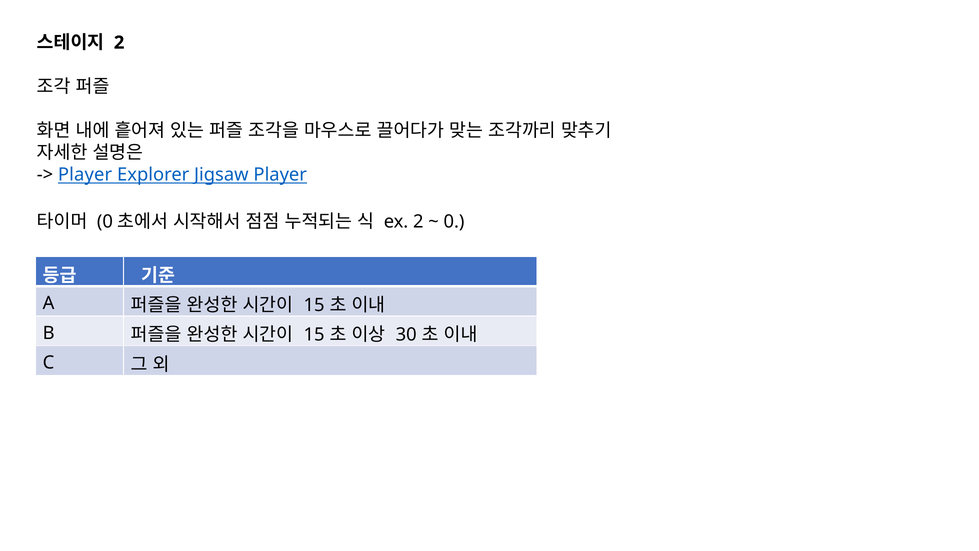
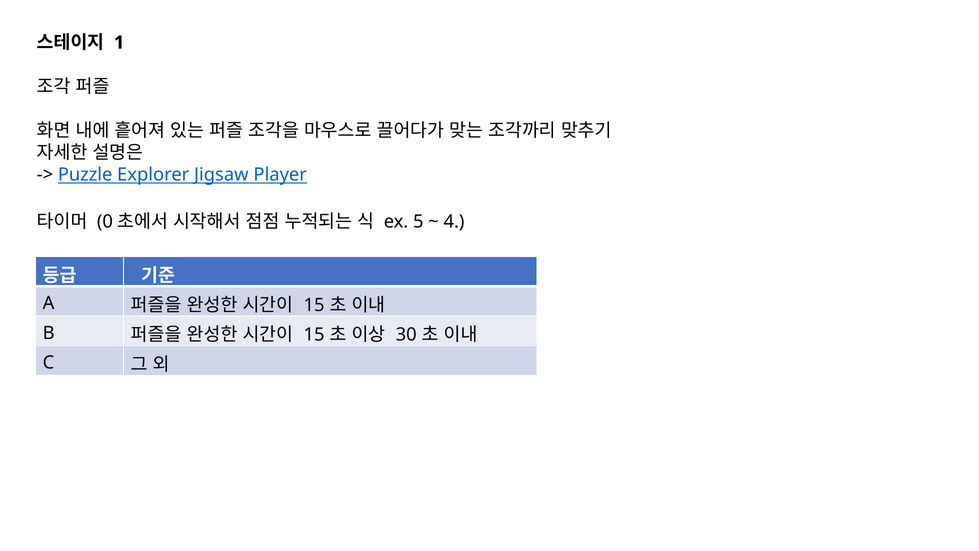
2: 2 -> 1 (119, 43)
Player: Player -> Puzzle (85, 175)
ex 2: 2 -> 5 (418, 222)
0: 0 -> 4 (454, 222)
